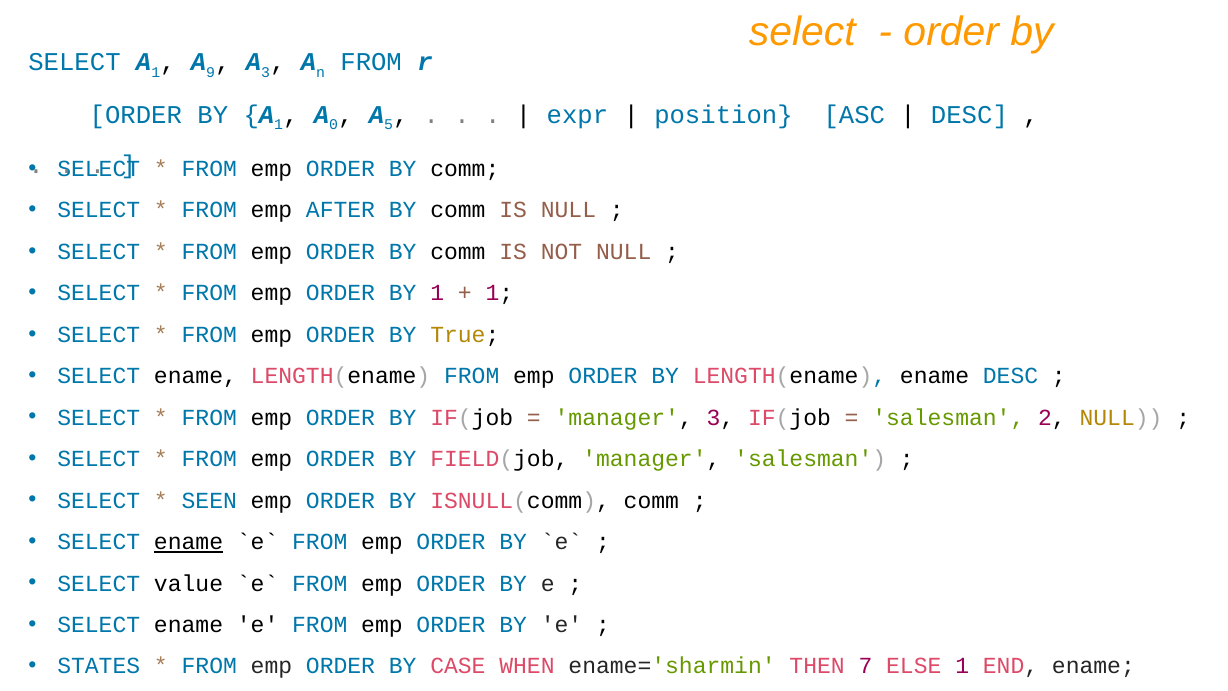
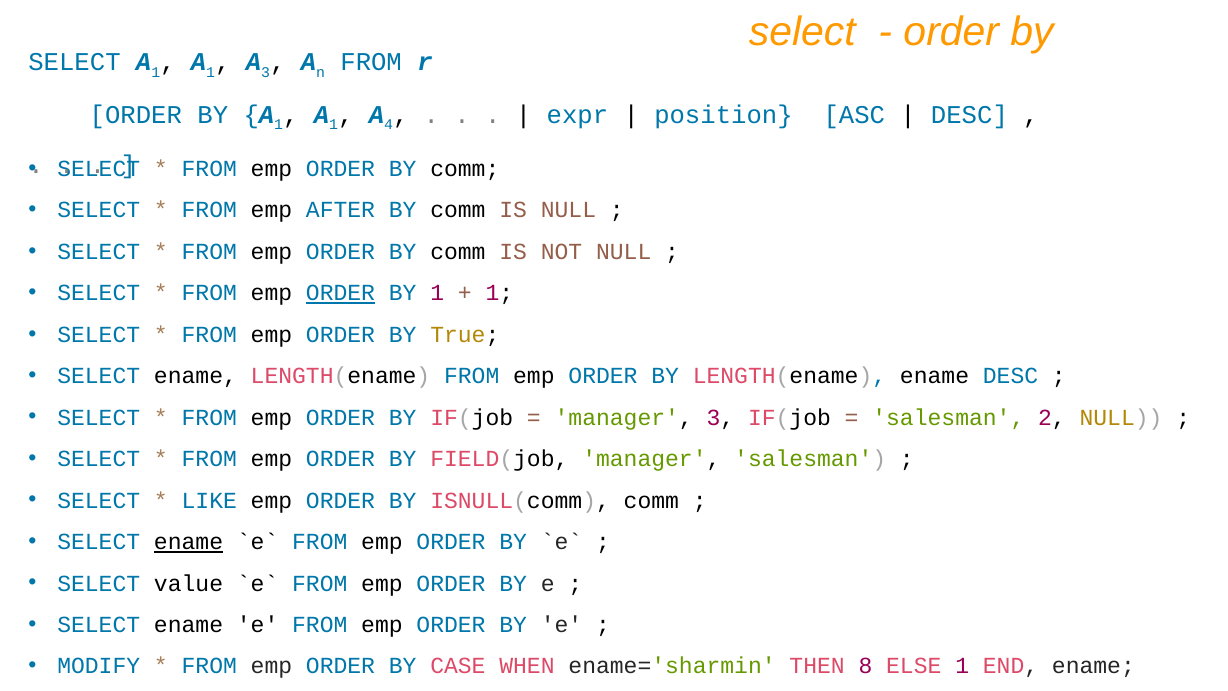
9: 9 -> 1 (211, 72)
0: 0 -> 1 (334, 124)
5: 5 -> 4 (389, 124)
ORDER underline: none -> present (340, 293)
SEEN: SEEN -> LIKE (209, 500)
STATES: STATES -> MODIFY (99, 666)
7: 7 -> 8 (865, 666)
